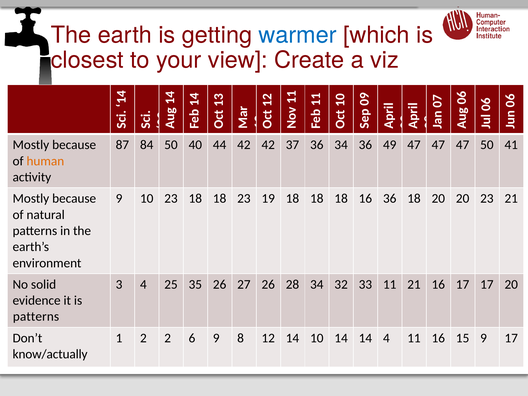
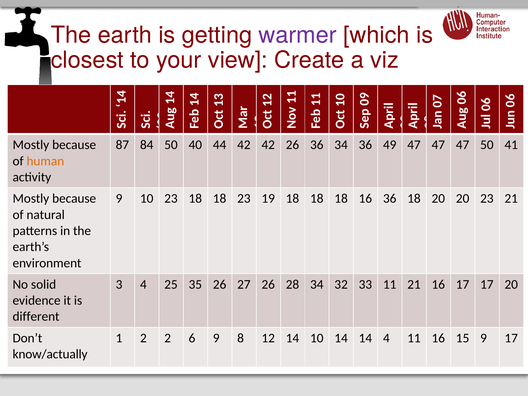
warmer colour: blue -> purple (298, 35)
42 37: 37 -> 26 (292, 145)
patterns: patterns -> different (36, 317)
